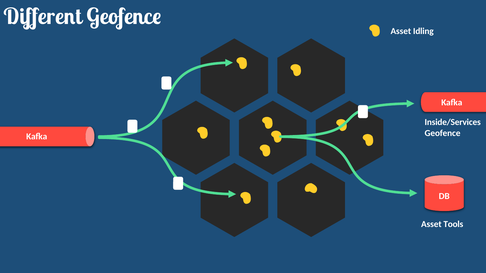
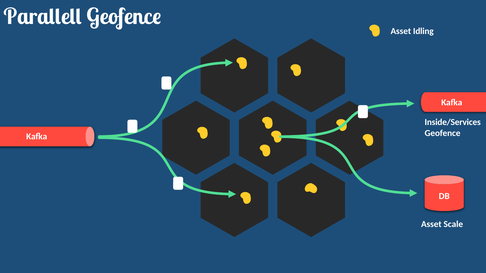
Different: Different -> Parallell (43, 17)
Tools: Tools -> Scale (453, 224)
